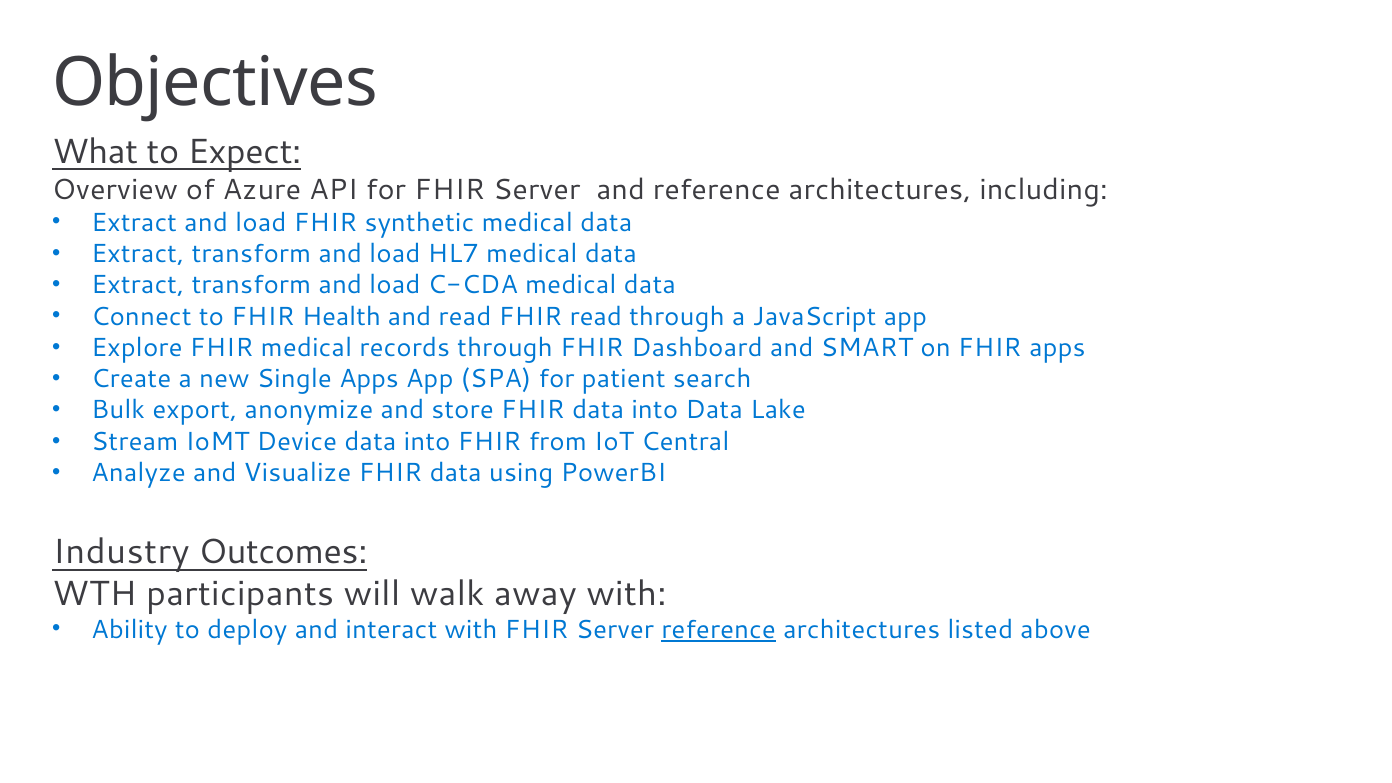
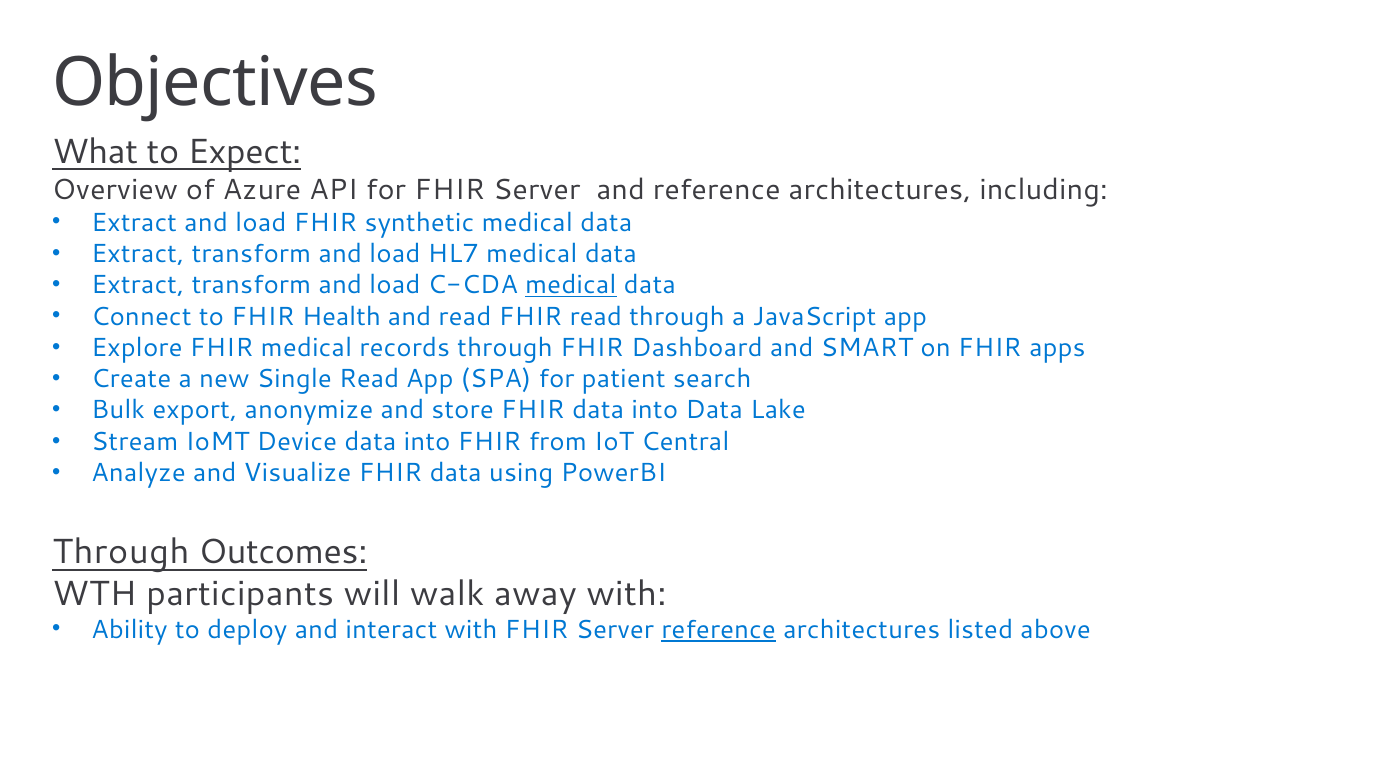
medical underline: none -> present (571, 285)
Single Apps: Apps -> Read (369, 379)
Industry: Industry -> Through (121, 552)
